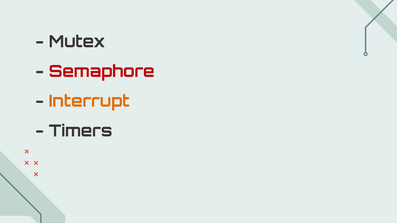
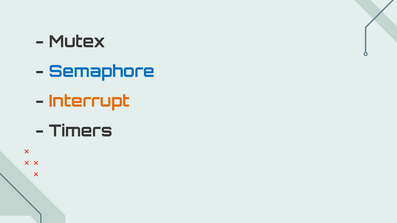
Semaphore colour: red -> blue (102, 72)
